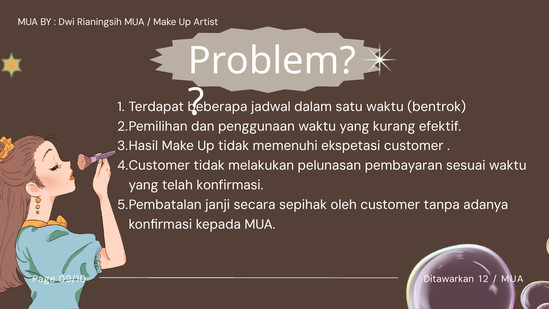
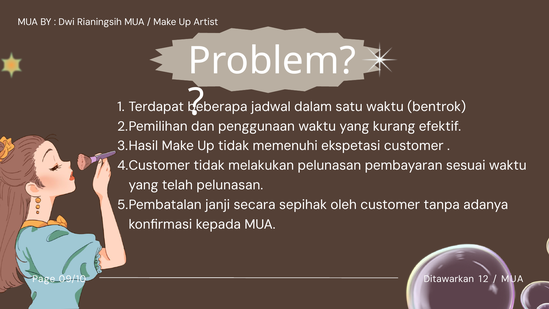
telah konfirmasi: konfirmasi -> pelunasan (230, 185)
